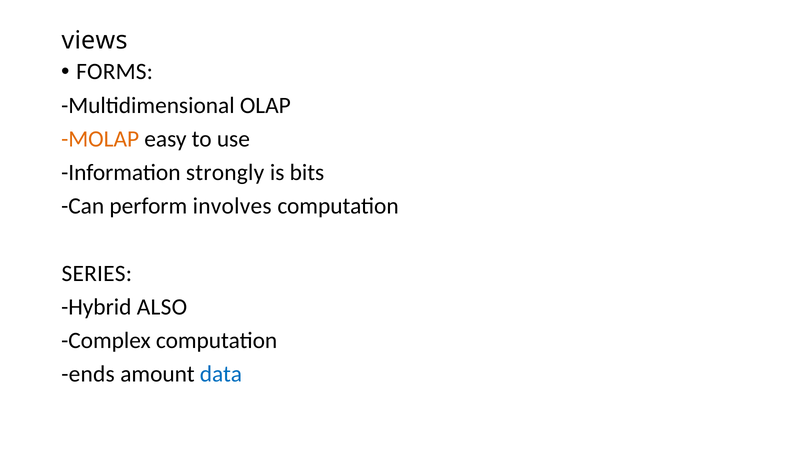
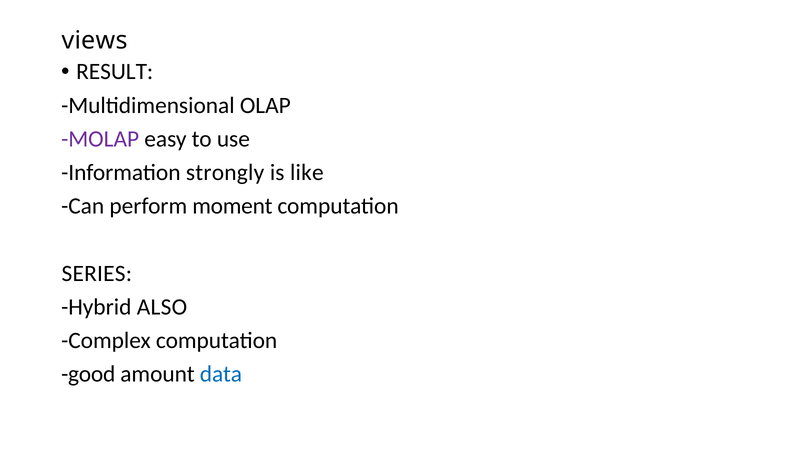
FORMS: FORMS -> RESULT (115, 72)
MOLAP colour: orange -> purple (100, 139)
bits: bits -> like (307, 173)
involves: involves -> moment (232, 206)
ends: ends -> good (88, 374)
